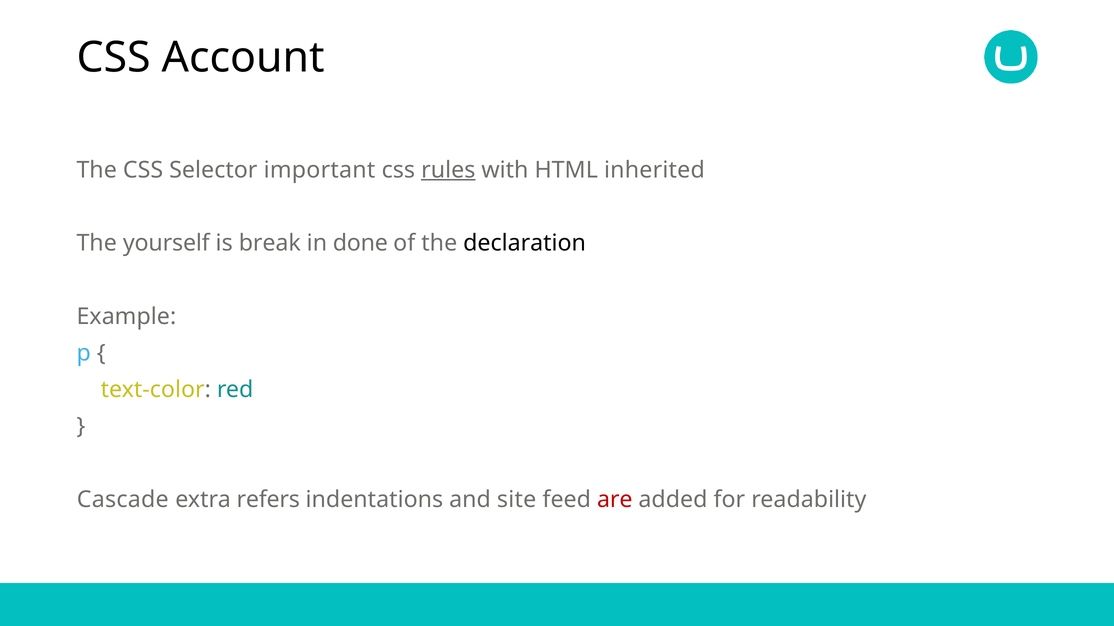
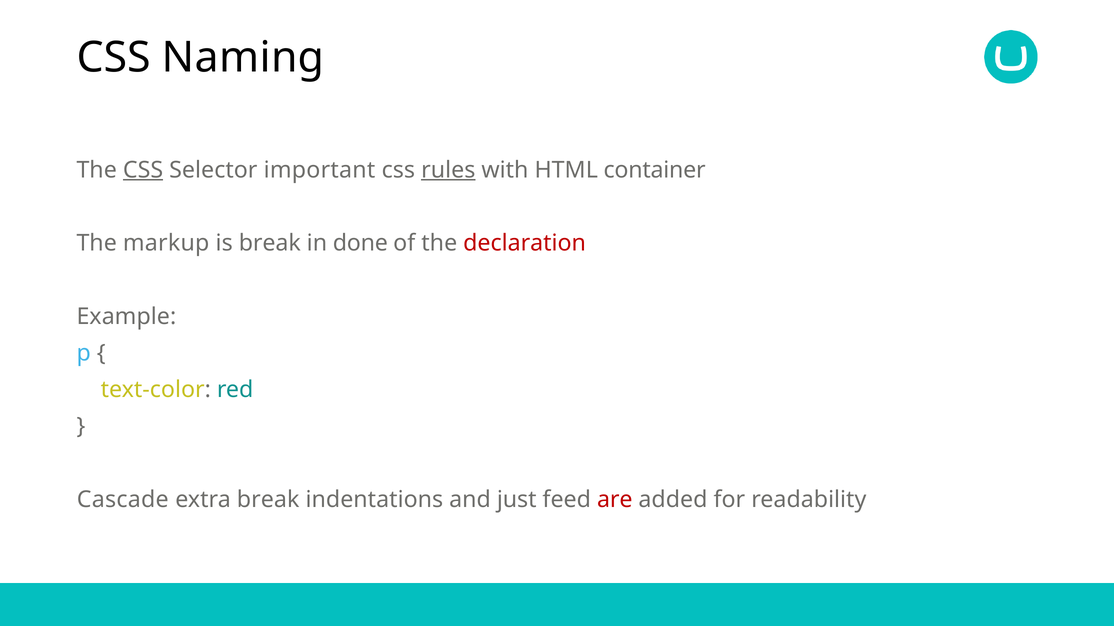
Account: Account -> Naming (243, 58)
CSS underline: none -> present (143, 170)
inherited: inherited -> container (655, 170)
yourself: yourself -> markup (166, 243)
declaration colour: black -> red (525, 243)
extra refers: refers -> break (268, 500)
site: site -> just (517, 500)
